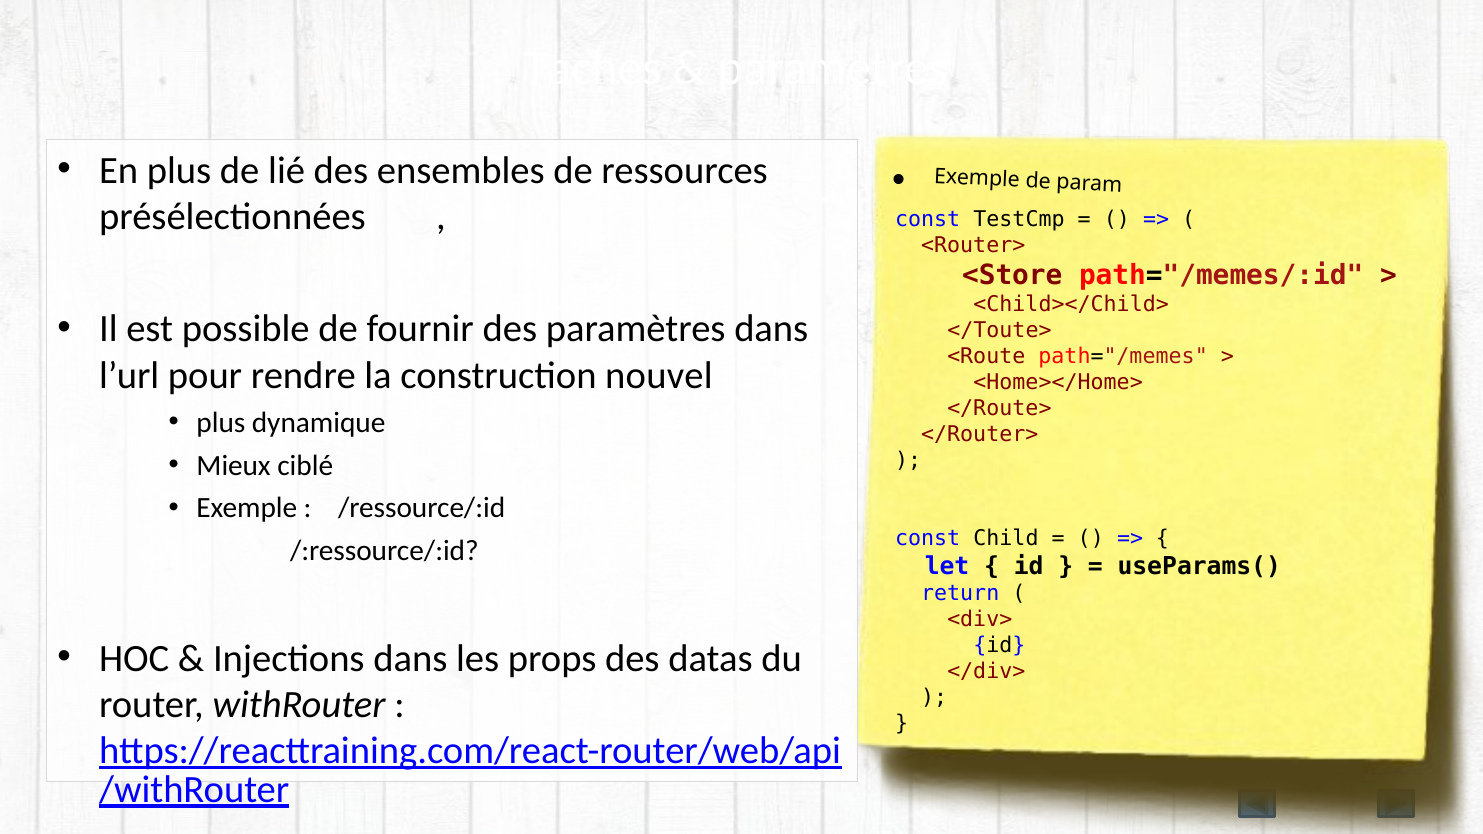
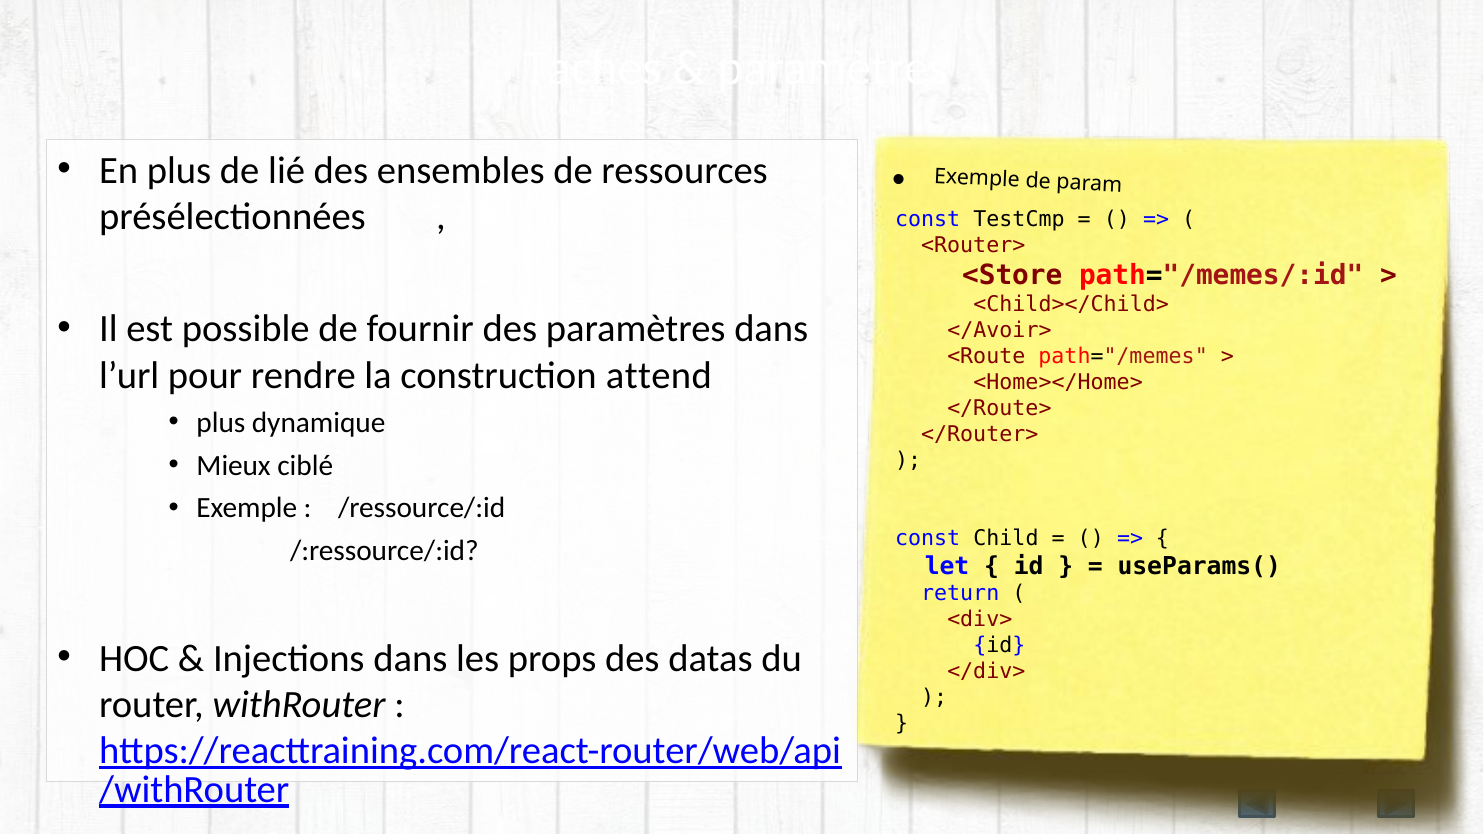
</Toute>: </Toute> -> </Avoir> (999, 330)
nouvel: nouvel -> attend (659, 376)
